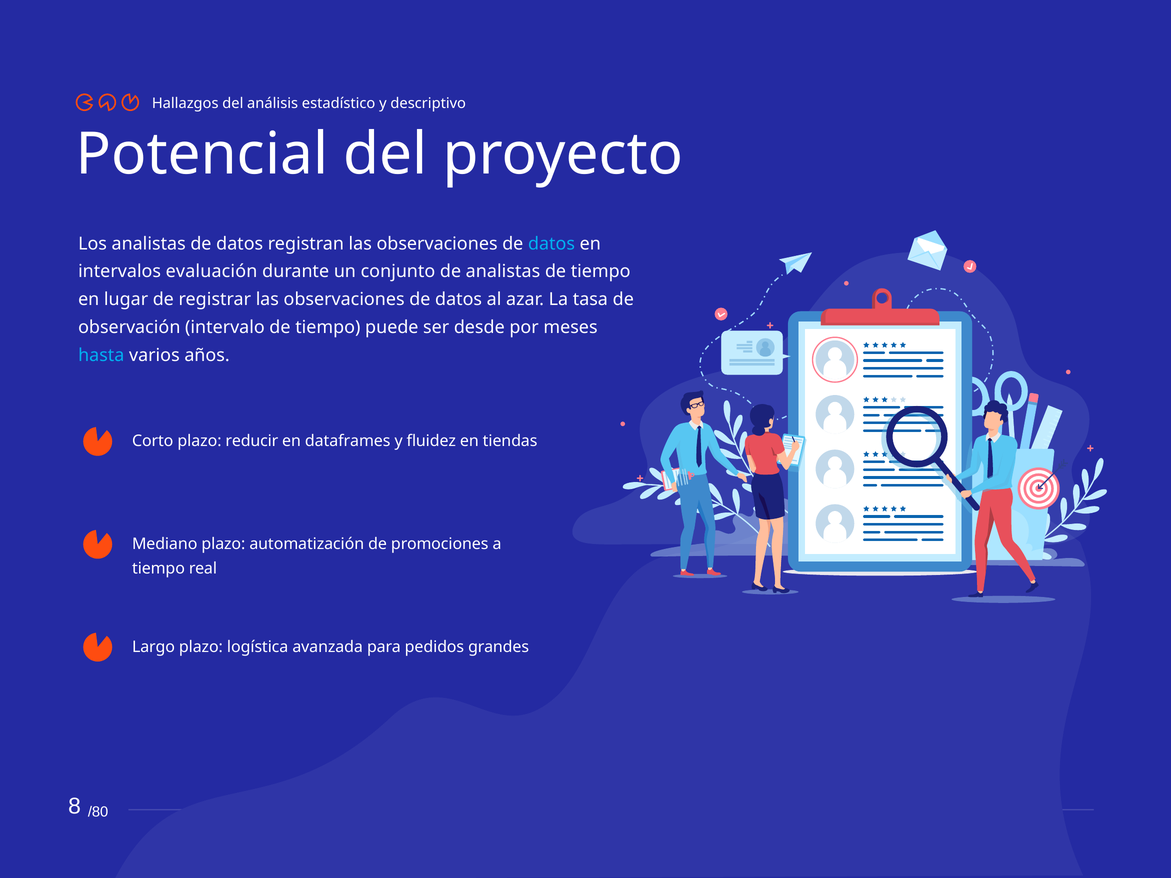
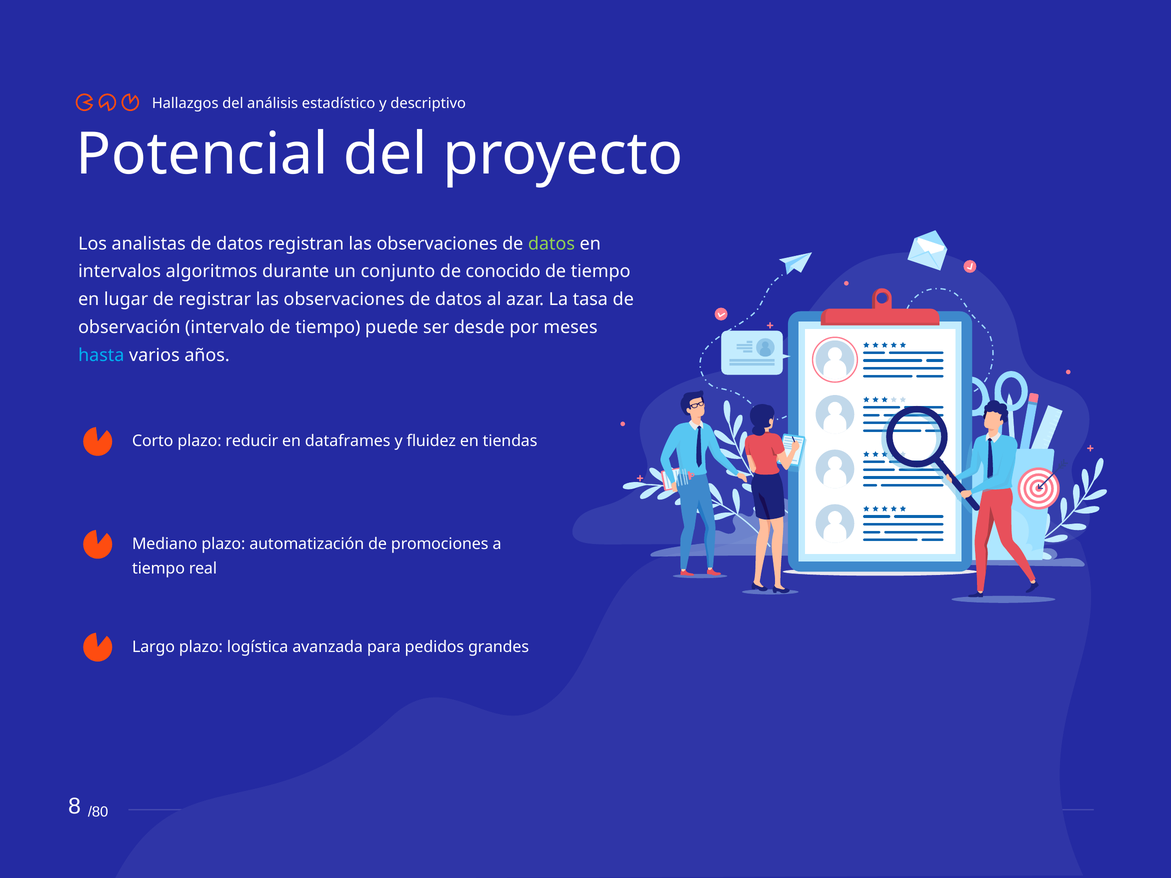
datos colour: light blue -> light green (551, 244)
evaluación: evaluación -> algoritmos (212, 272)
de analistas: analistas -> conocido (503, 272)
